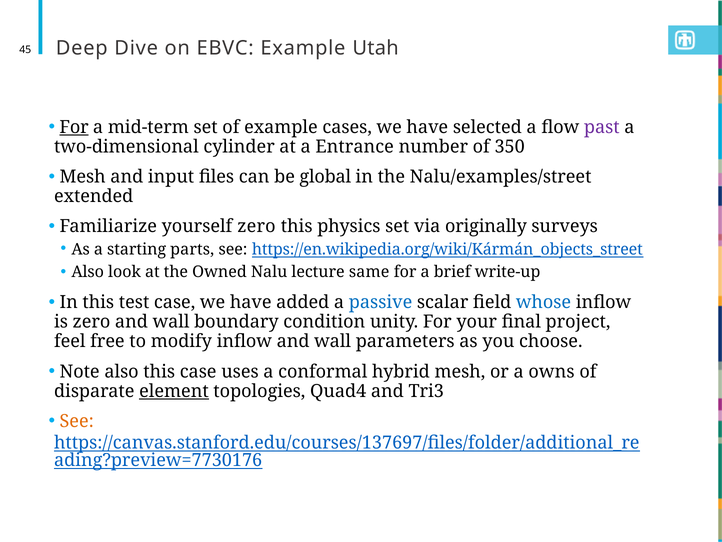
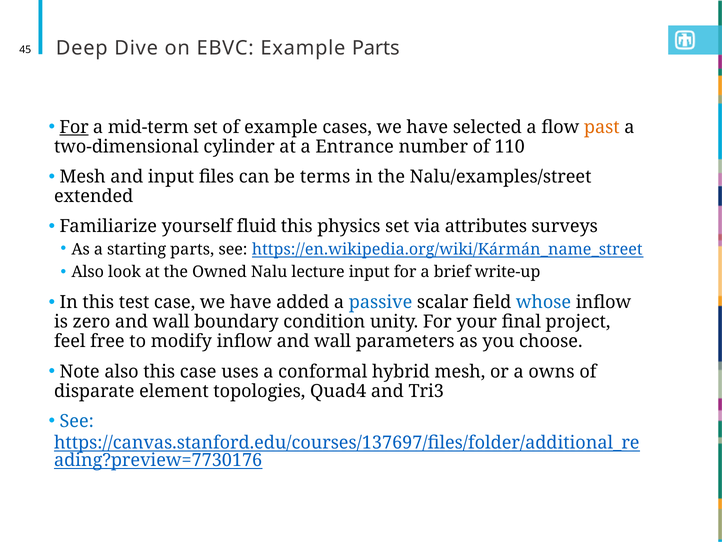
Example Utah: Utah -> Parts (376, 48)
past colour: purple -> orange (602, 127)
350: 350 -> 110 (510, 147)
global: global -> terms (325, 177)
yourself zero: zero -> fluid (257, 226)
originally: originally -> attributes (486, 226)
https://en.wikipedia.org/wiki/Kármán_objects_street: https://en.wikipedia.org/wiki/Kármán_objects_street -> https://en.wikipedia.org/wiki/Kármán_name_street (447, 249)
lecture same: same -> input (369, 272)
element underline: present -> none (174, 391)
See colour: orange -> blue (77, 421)
